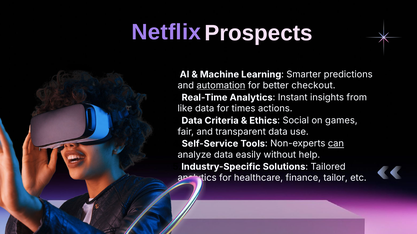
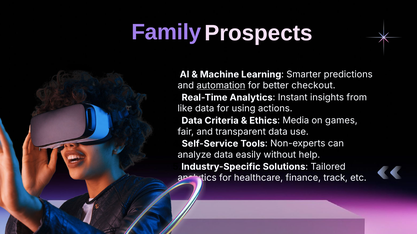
Netflix: Netflix -> Family (166, 32)
times: times -> using (244, 109)
Social: Social -> Media (296, 121)
can underline: present -> none (336, 144)
tailor: tailor -> track (336, 178)
